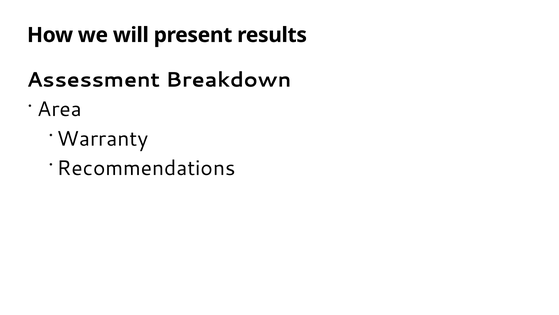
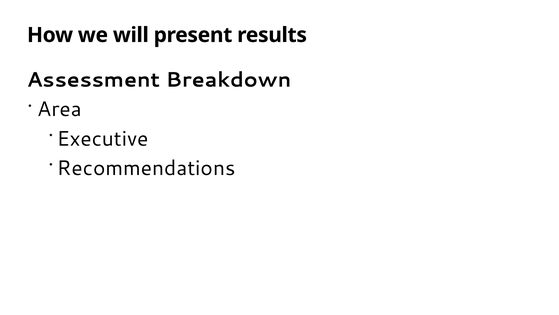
Warranty: Warranty -> Executive (103, 139)
